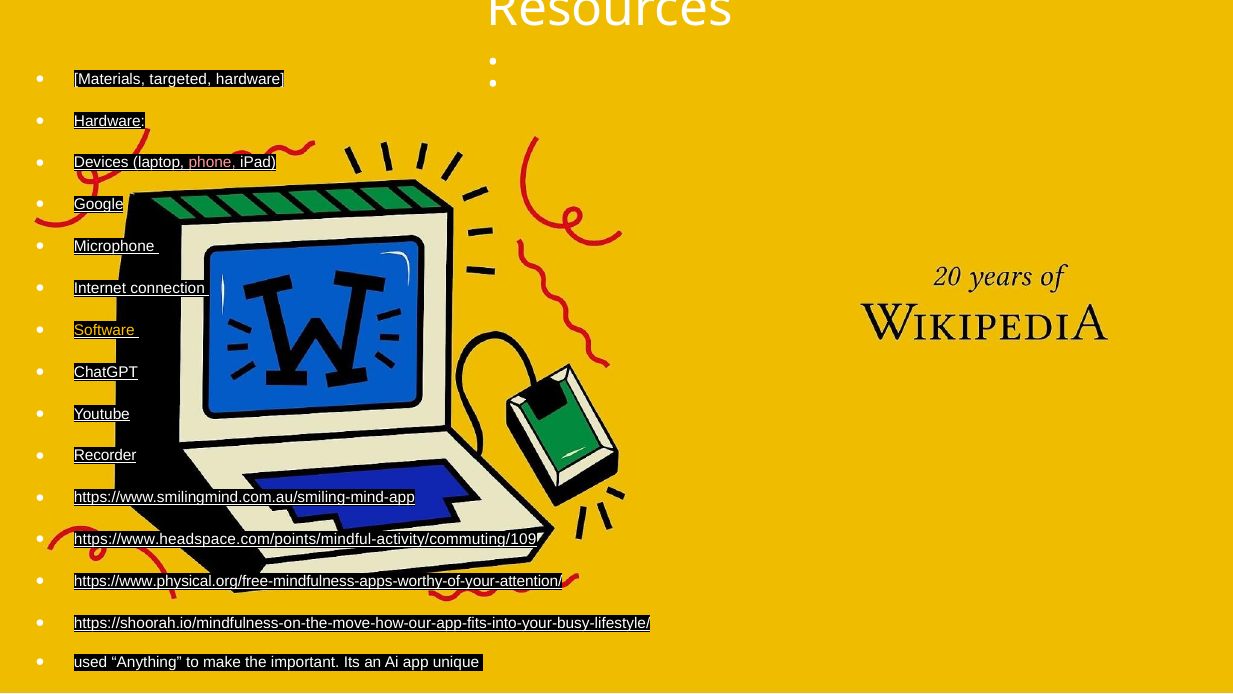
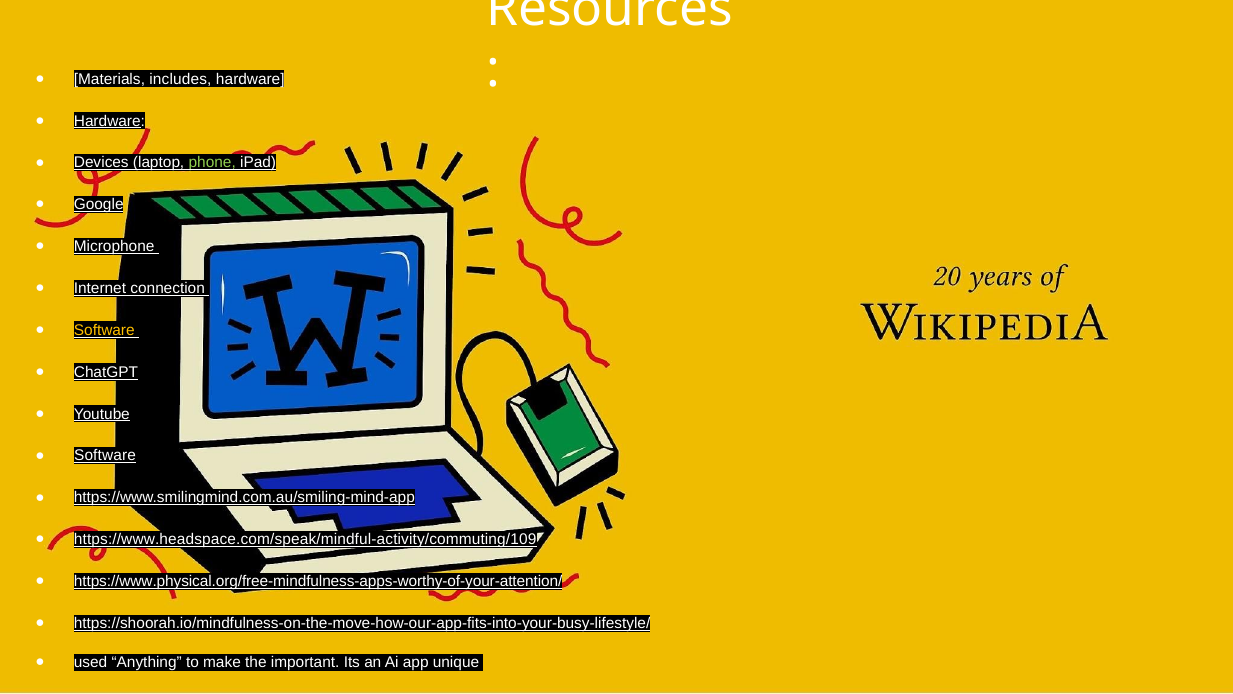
targeted: targeted -> includes (180, 79)
phone colour: pink -> light green (212, 163)
Recorder: Recorder -> Software (105, 456)
https://www.headspace.com/points/mindful-activity/commuting/109: https://www.headspace.com/points/mindful-activity/commuting/109 -> https://www.headspace.com/speak/mindful-activity/commuting/109 (305, 539)
